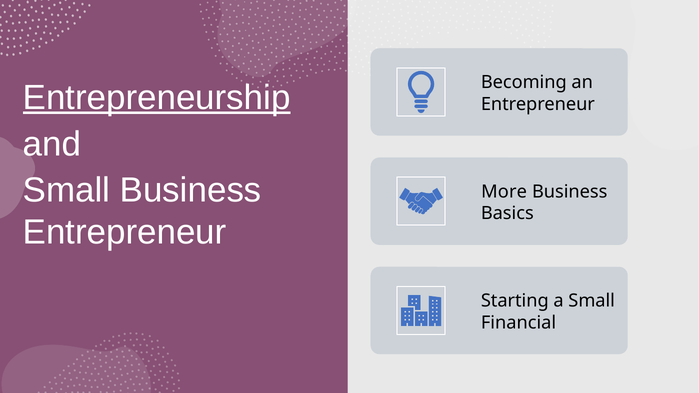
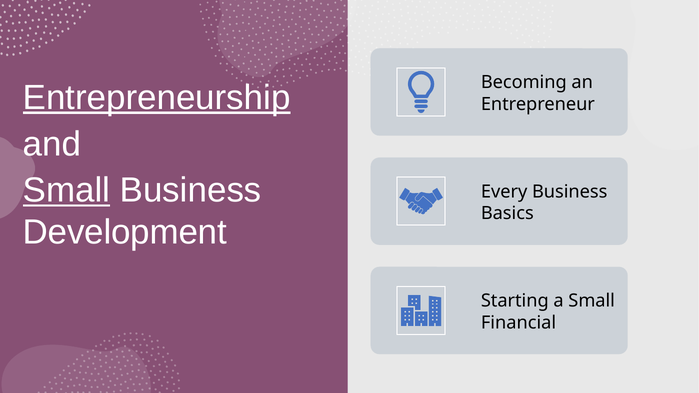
Small underline: none -> present (66, 190)
More: More -> Every (504, 192)
Entrepreneur: Entrepreneur -> Development (125, 232)
